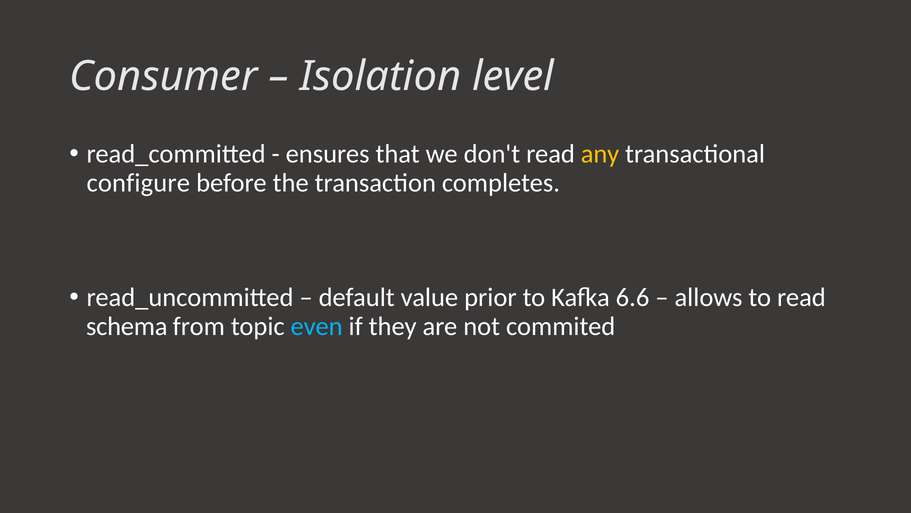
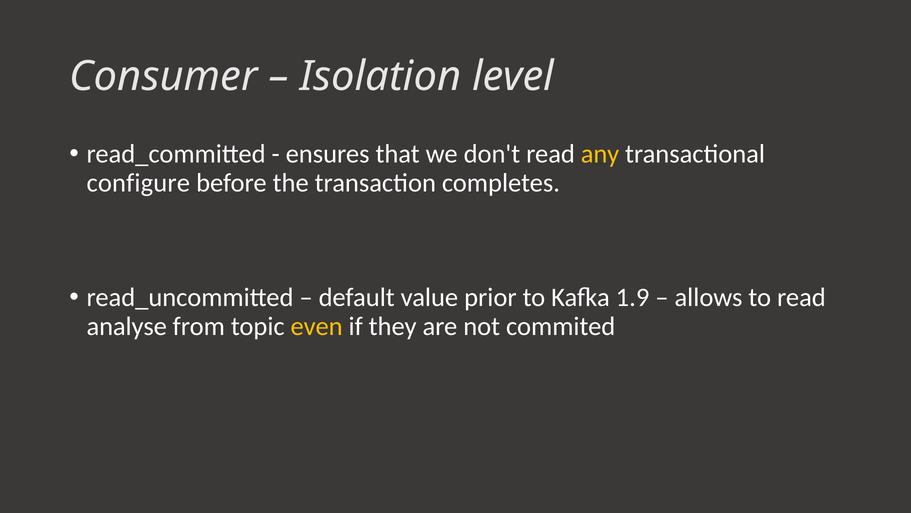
6.6: 6.6 -> 1.9 (633, 297)
schema: schema -> analyse (127, 326)
even colour: light blue -> yellow (317, 326)
